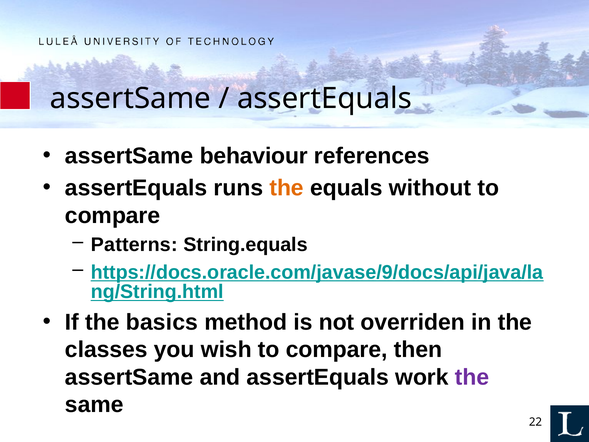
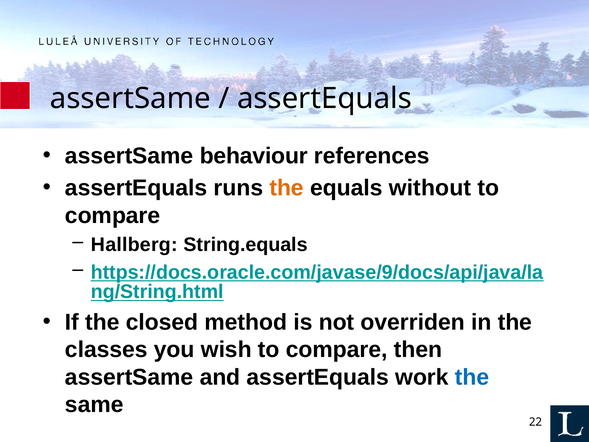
Patterns: Patterns -> Hallberg (134, 245)
basics: basics -> closed (162, 322)
the colour: purple -> blue (472, 377)
